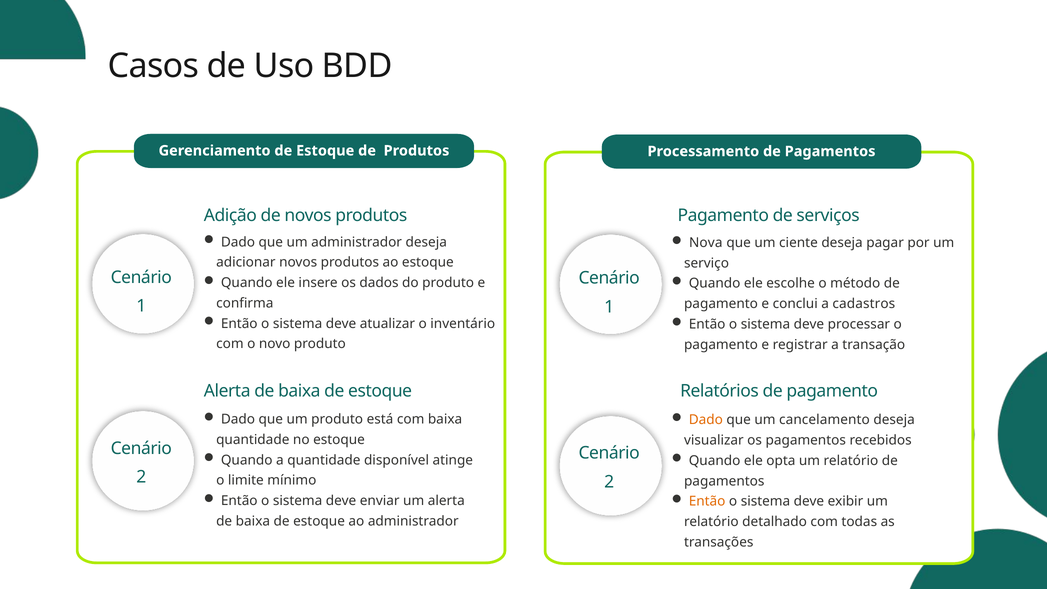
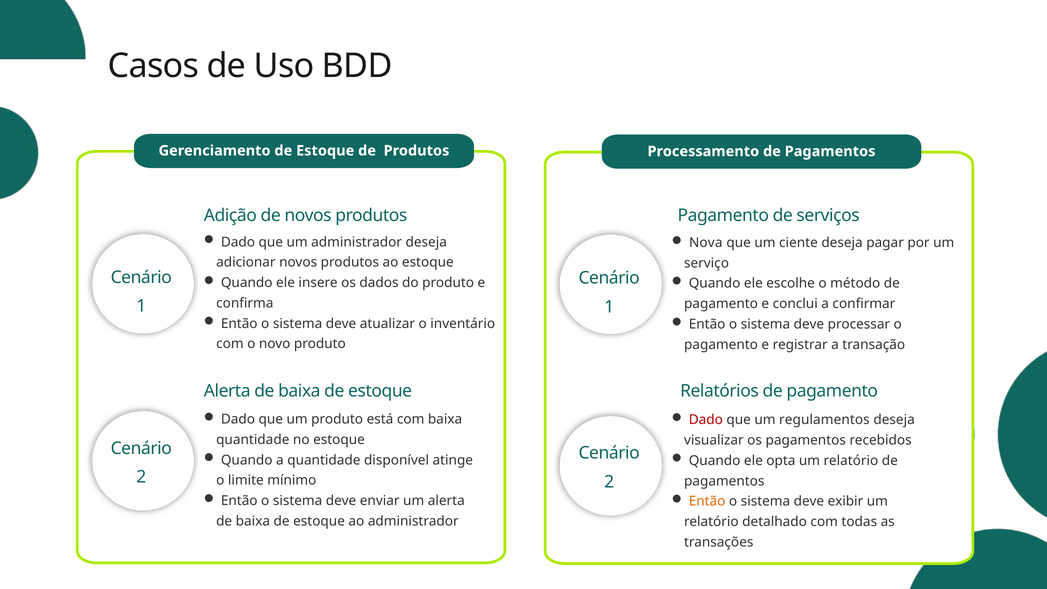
cadastros: cadastros -> confirmar (864, 304)
Dado colour: orange -> red (706, 420)
cancelamento: cancelamento -> regulamentos (824, 420)
